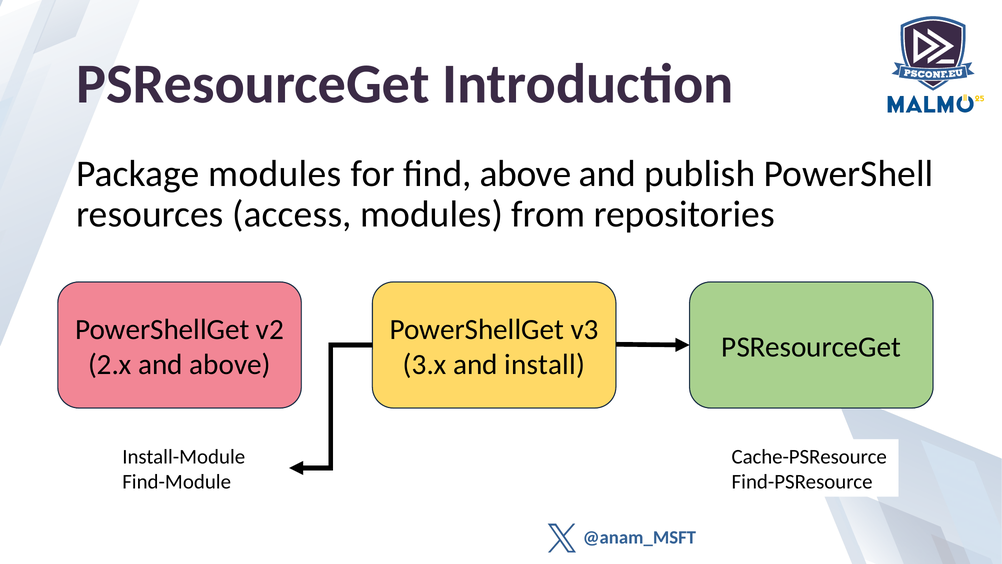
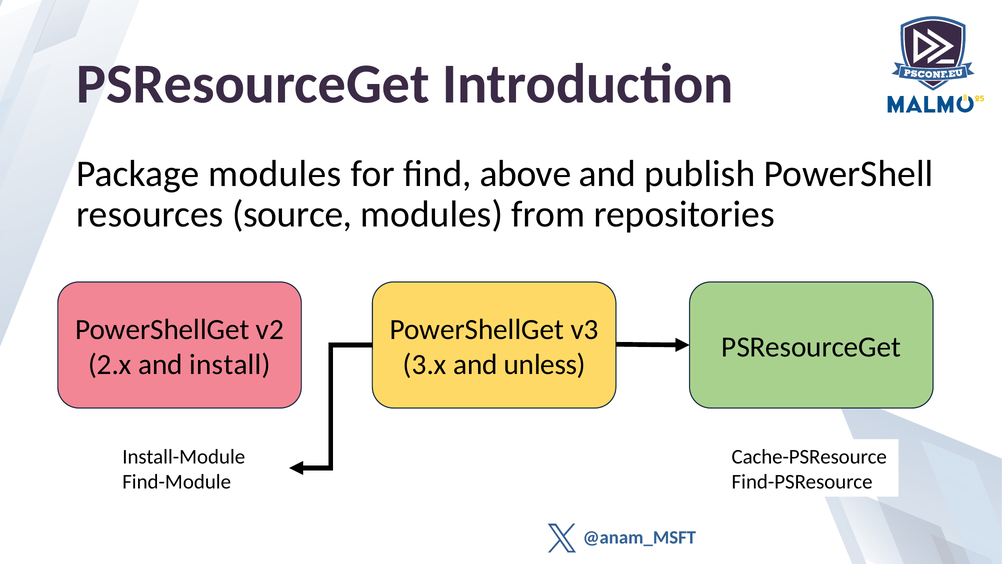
access: access -> source (292, 214)
and above: above -> install (230, 364)
install: install -> unless (545, 364)
